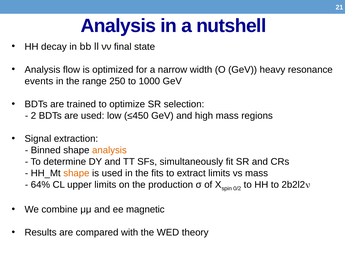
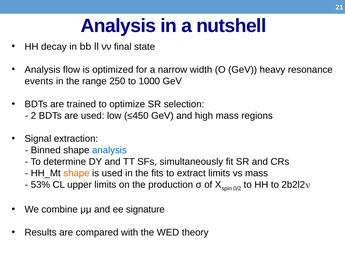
analysis colour: orange -> blue (109, 150)
64%: 64% -> 53% (40, 185)
magnetic: magnetic -> signature (145, 209)
